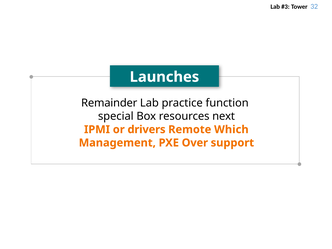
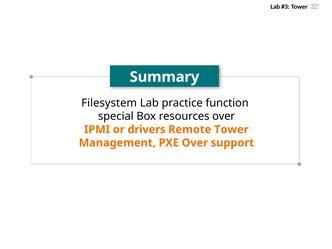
Launches: Launches -> Summary (164, 77)
Remainder: Remainder -> Filesystem (109, 103)
resources next: next -> over (224, 116)
Remote Which: Which -> Tower (231, 130)
